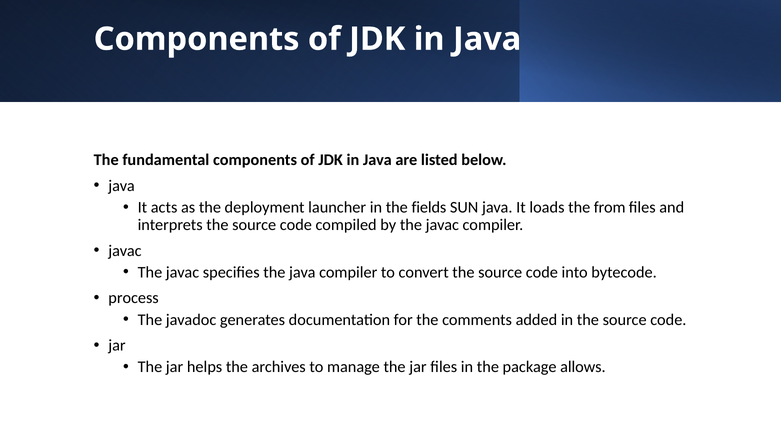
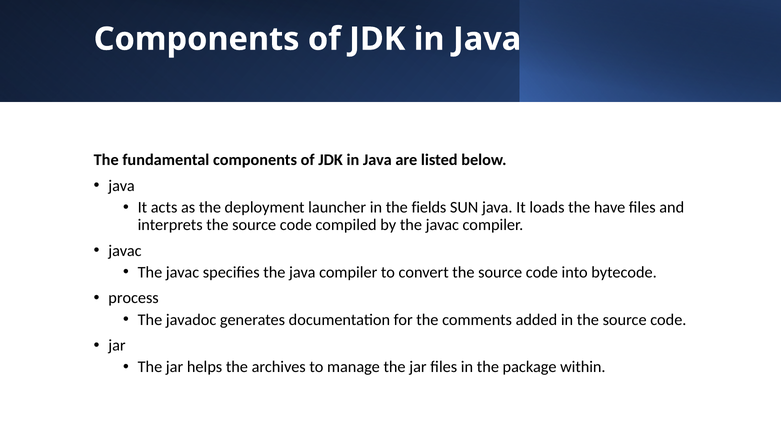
from: from -> have (610, 208)
allows: allows -> within (583, 367)
